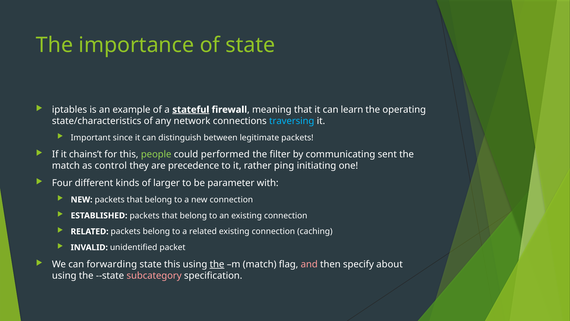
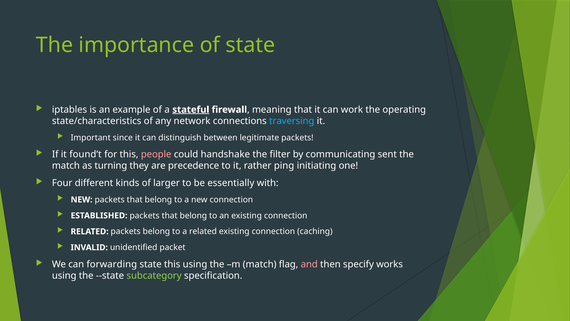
learn: learn -> work (352, 110)
chains’t: chains’t -> found’t (85, 154)
people colour: light green -> pink (156, 154)
performed: performed -> handshake (225, 154)
control: control -> turning (111, 166)
parameter: parameter -> essentially (231, 183)
the underline: present -> none (217, 264)
about: about -> works (390, 264)
subcategory colour: pink -> light green (154, 275)
